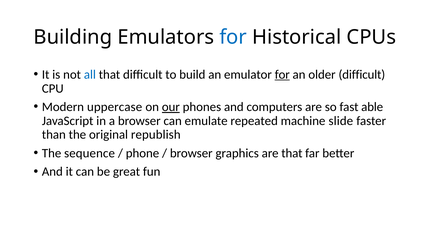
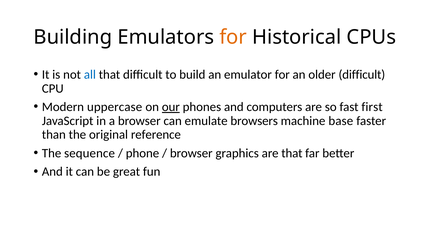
for colour: blue -> orange (233, 37)
for underline: present -> none (282, 75)
able: able -> first (372, 107)
repeated: repeated -> browsers (254, 121)
slide: slide -> base (341, 121)
republish: republish -> reference (156, 135)
